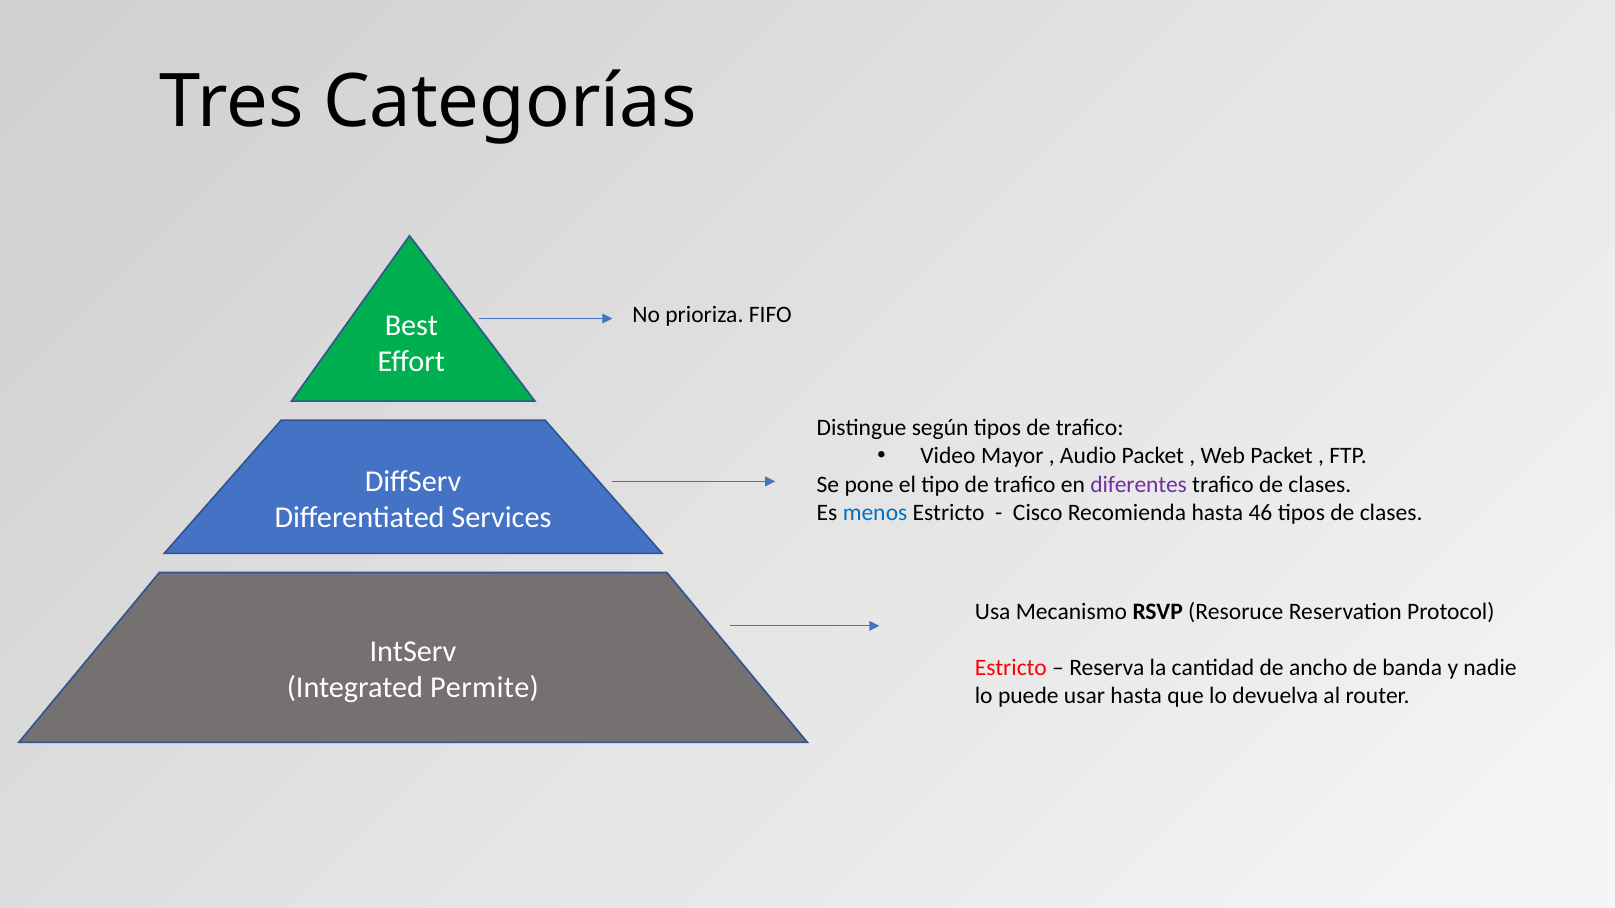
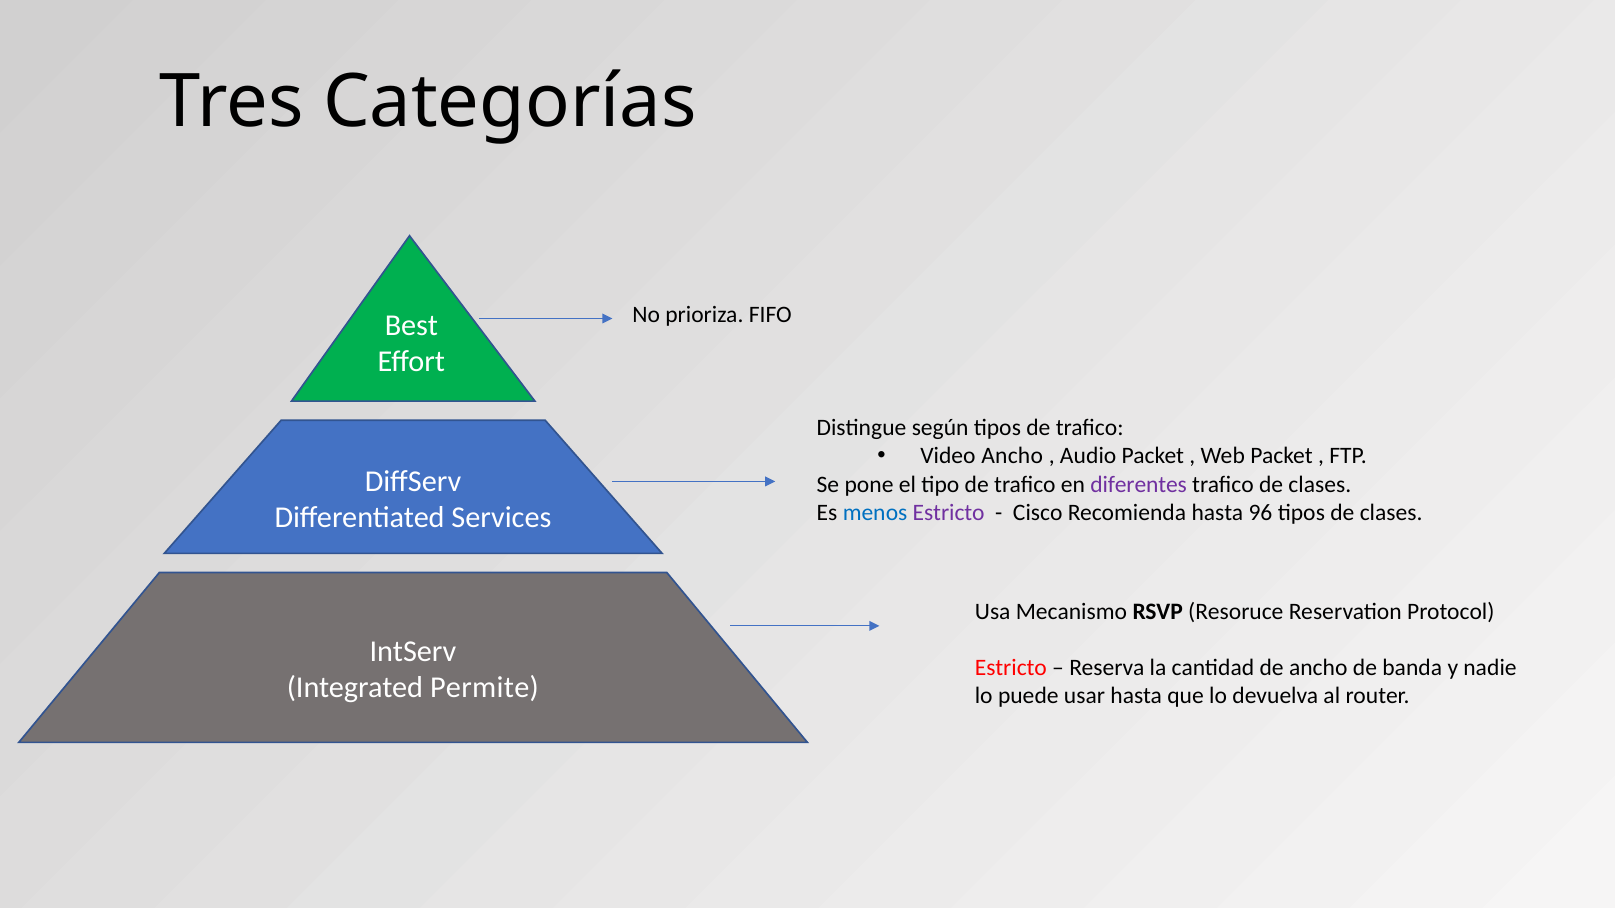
Video Mayor: Mayor -> Ancho (1012, 456)
Estricto colour: black -> purple (949, 513)
46: 46 -> 96 (1260, 513)
